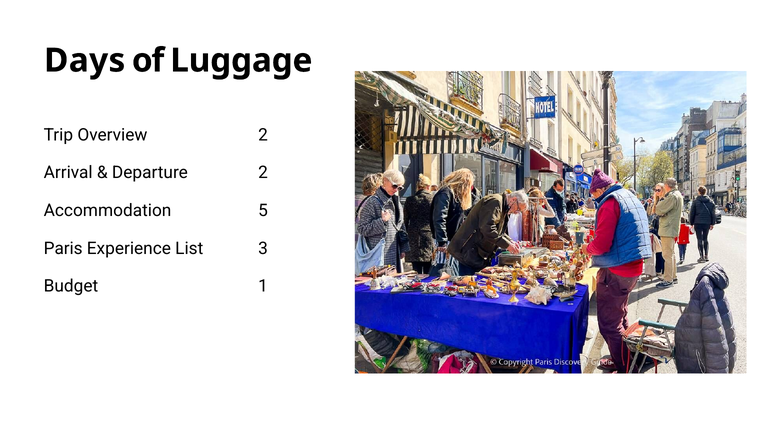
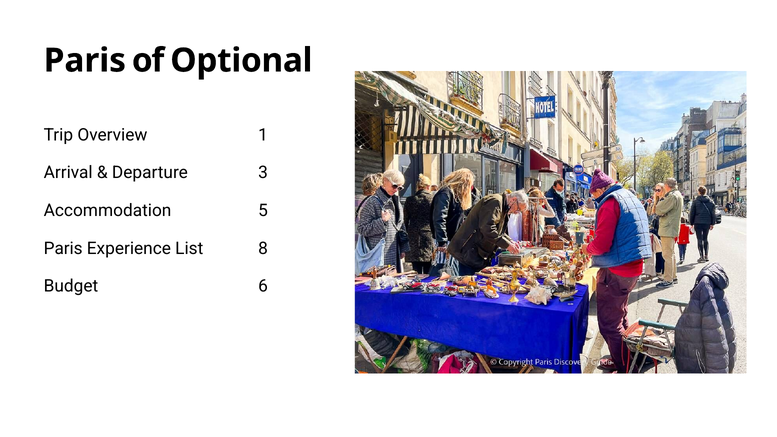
Days: Days -> Paris (85, 61)
Luggage: Luggage -> Optional (241, 61)
Overview 2: 2 -> 1 (263, 135)
Departure 2: 2 -> 3 (263, 173)
3: 3 -> 8 (263, 248)
1: 1 -> 6 (263, 286)
